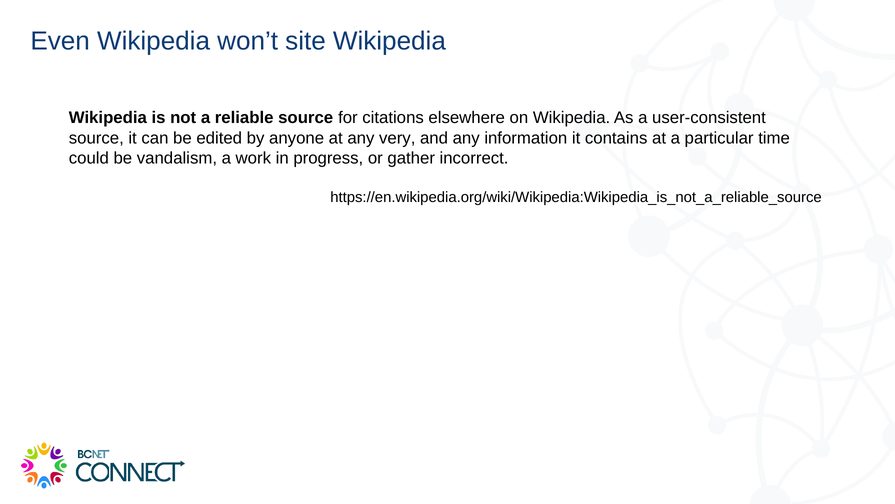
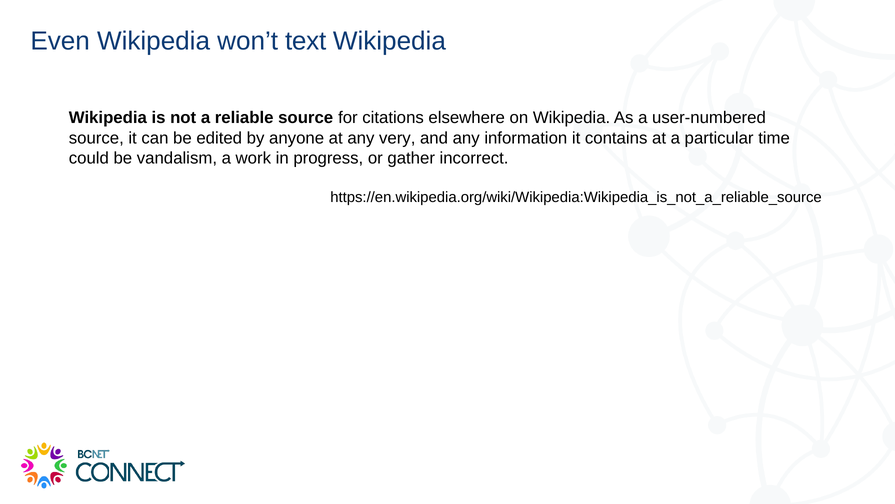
site: site -> text (306, 41)
user-consistent: user-consistent -> user-numbered (709, 118)
